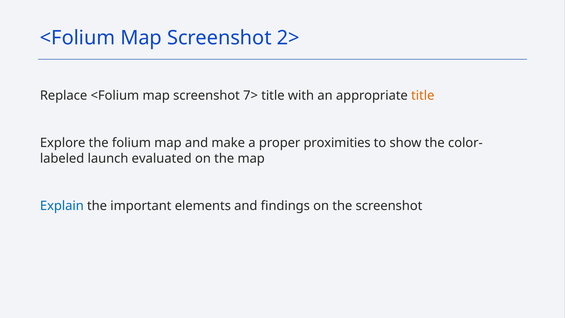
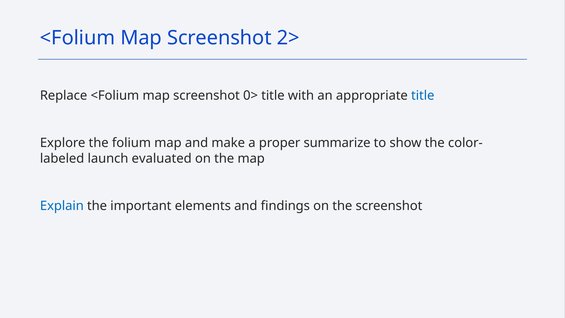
7>: 7> -> 0> (251, 95)
title colour: orange -> blue (423, 95)
proximities: proximities -> summarize (337, 143)
